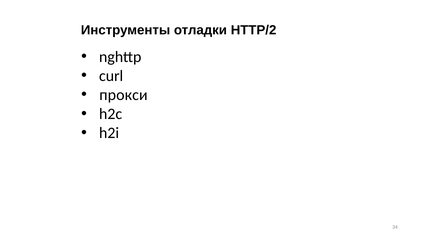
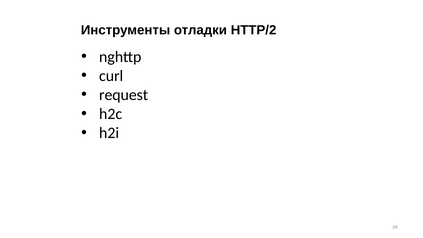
прокси: прокси -> request (124, 95)
